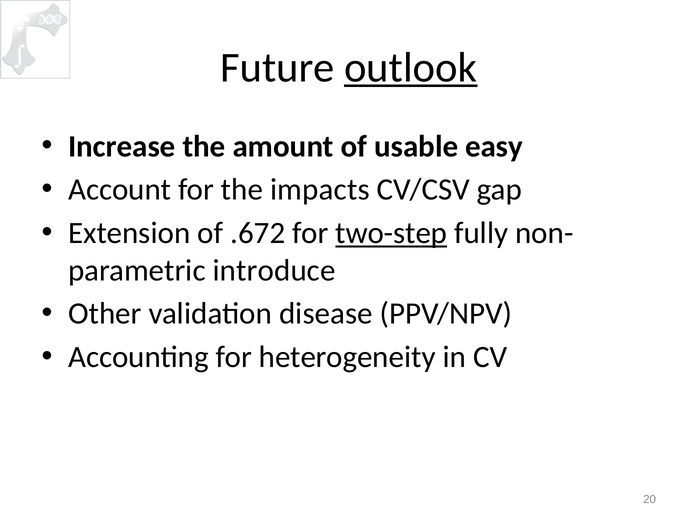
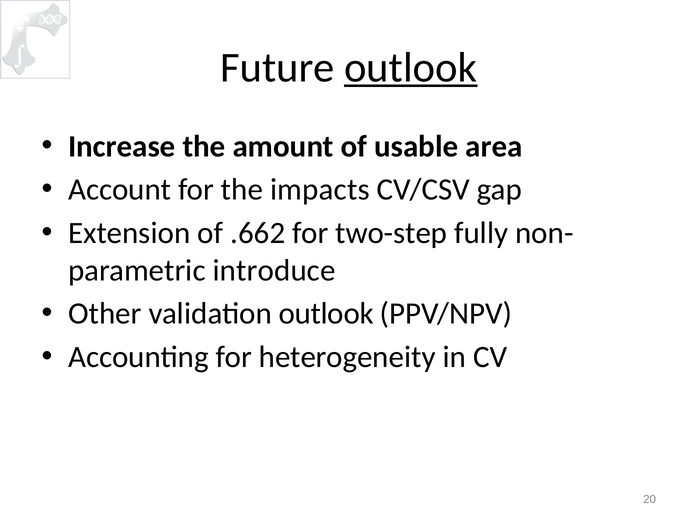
easy: easy -> area (494, 146)
.672: .672 -> .662 (258, 233)
two-step underline: present -> none (391, 233)
validation disease: disease -> outlook (326, 314)
